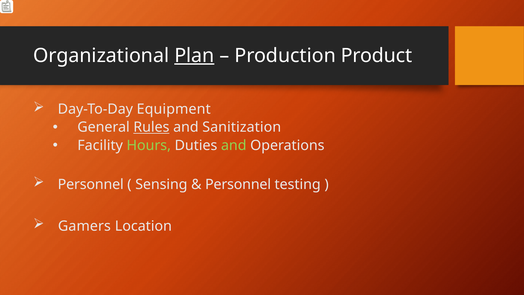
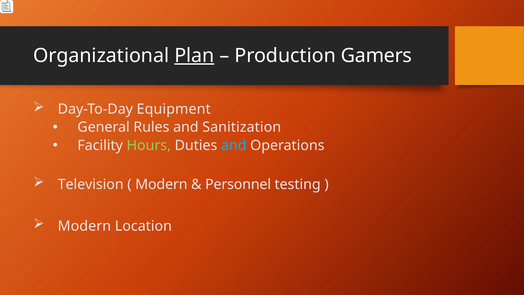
Product: Product -> Gamers (376, 55)
Rules underline: present -> none (151, 127)
and colour: light green -> light blue (234, 145)
Personnel: Personnel -> Television (91, 184)
Sensing: Sensing -> Modern (161, 184)
Gamers: Gamers -> Modern (84, 226)
